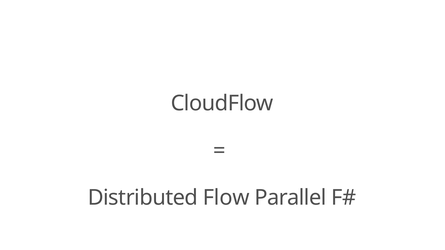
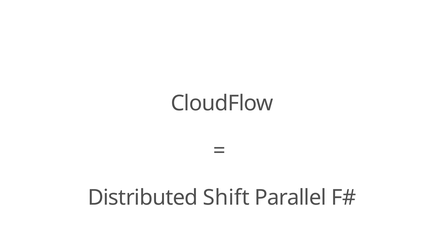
Flow: Flow -> Shift (226, 198)
